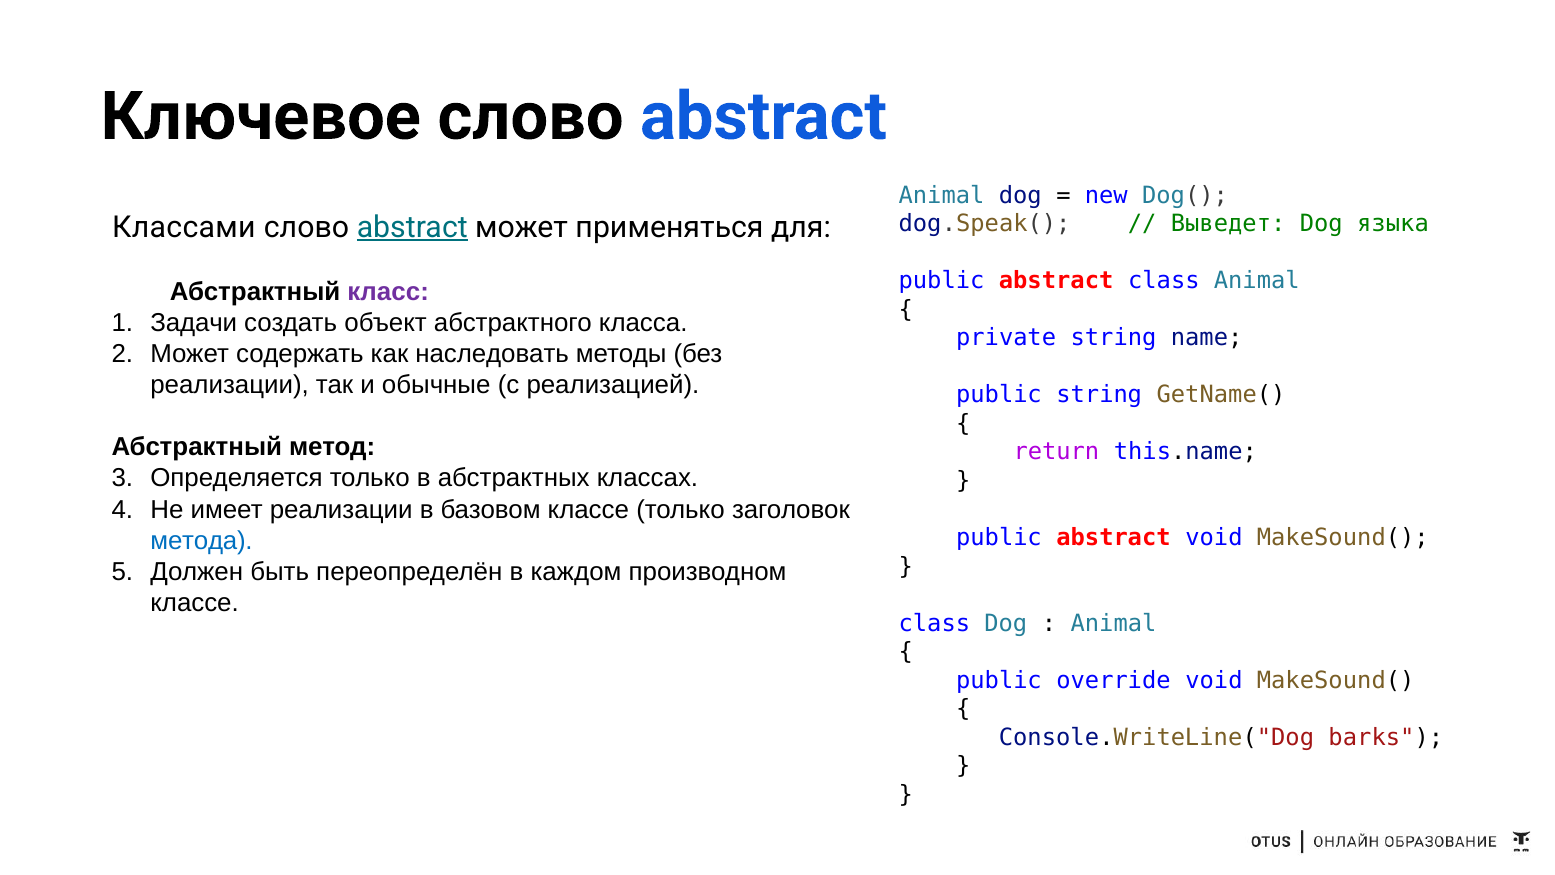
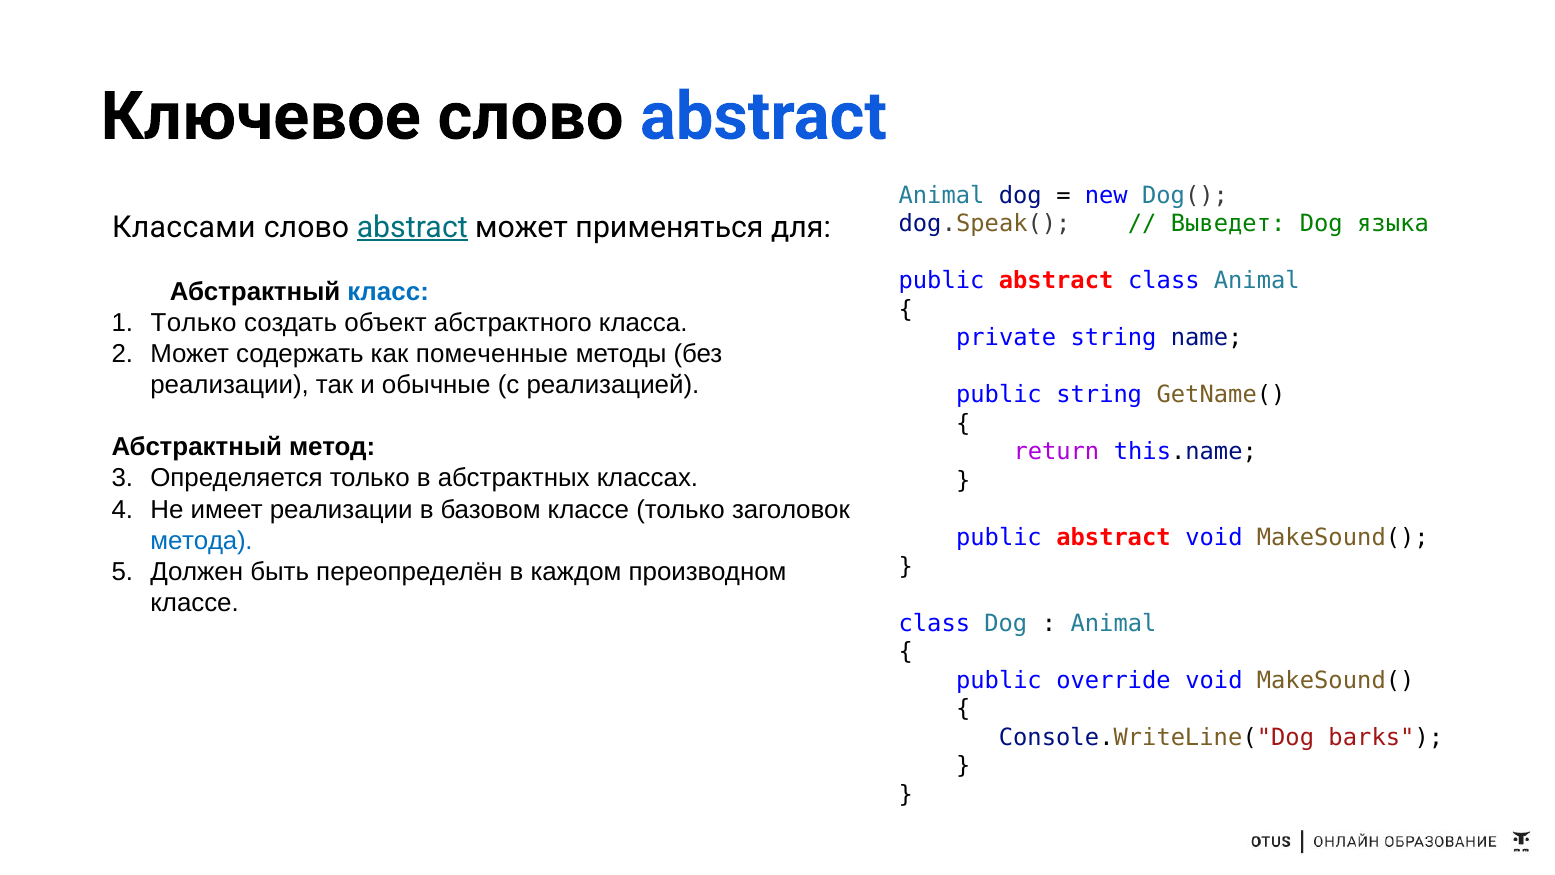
класс colour: purple -> blue (388, 292)
Задачи: Задачи -> Только (194, 323)
наследовать: наследовать -> помеченные (492, 354)
